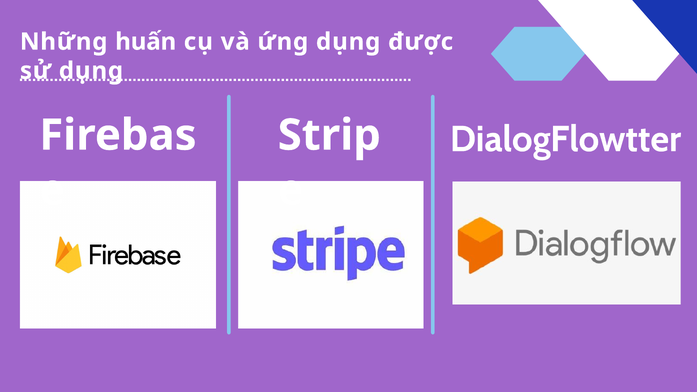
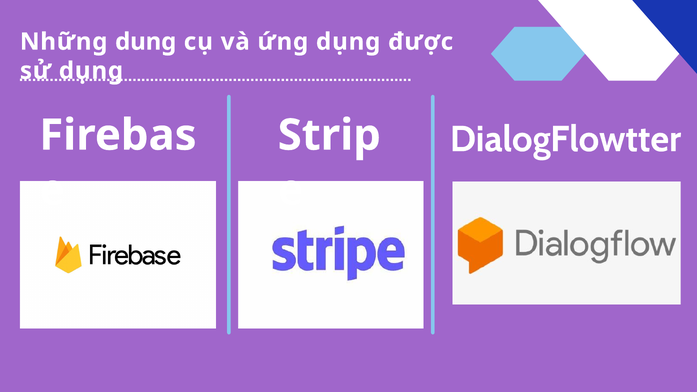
huấn: huấn -> dung (146, 42)
